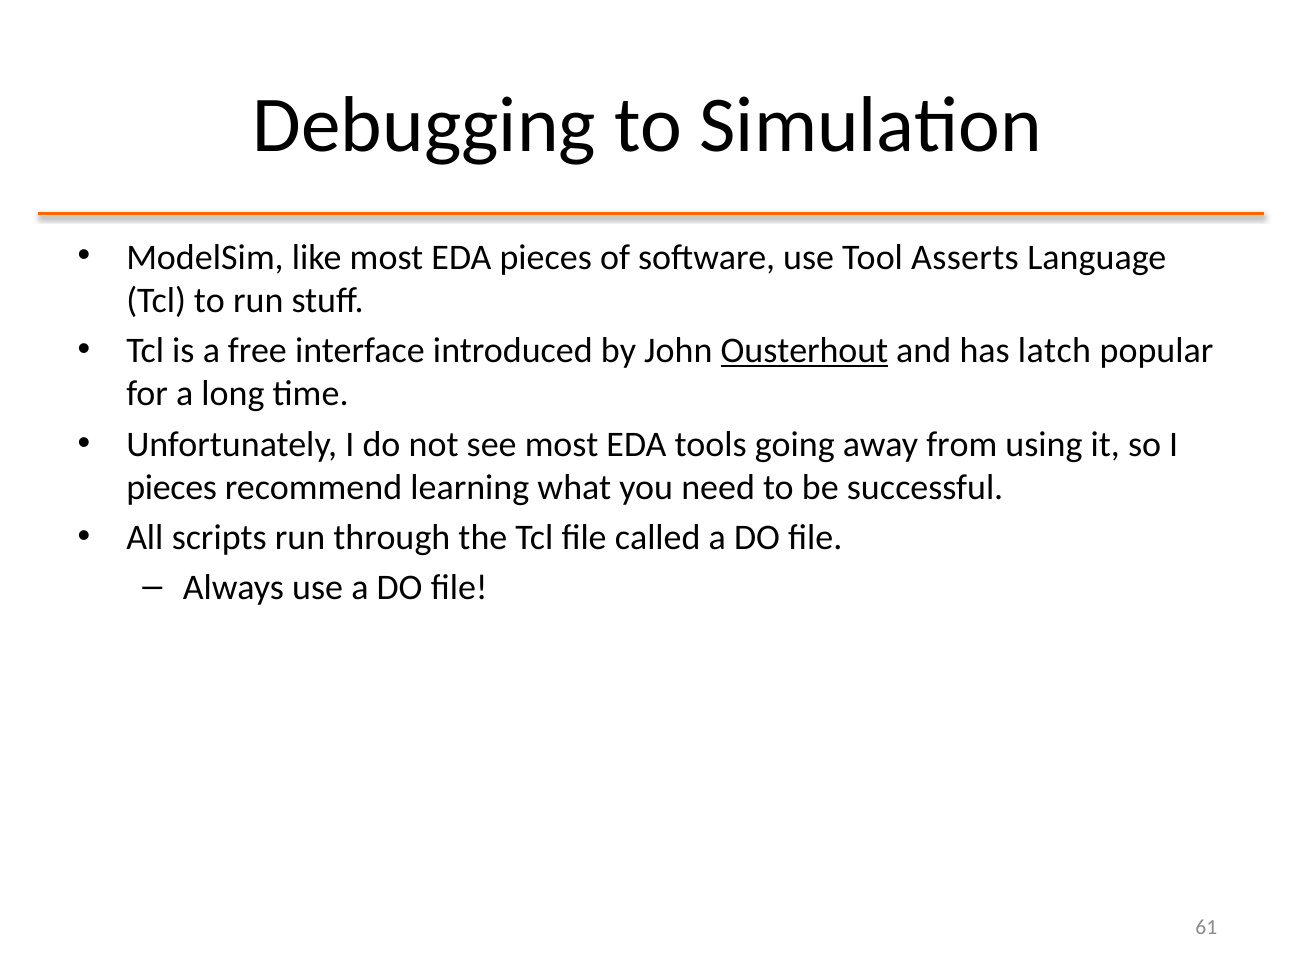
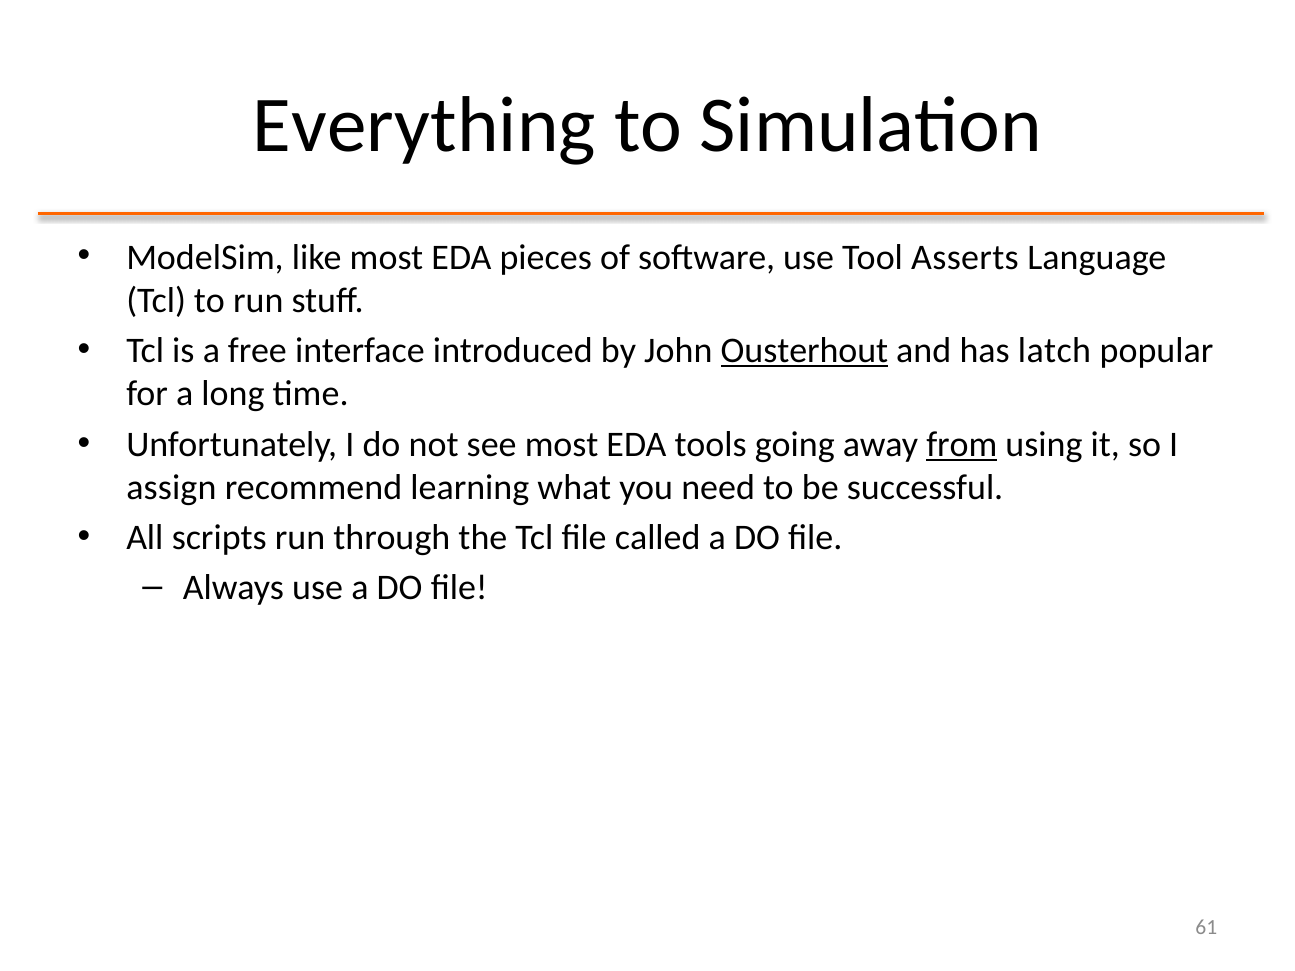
Debugging: Debugging -> Everything (424, 125)
from underline: none -> present (962, 444)
pieces: pieces -> assign (171, 488)
